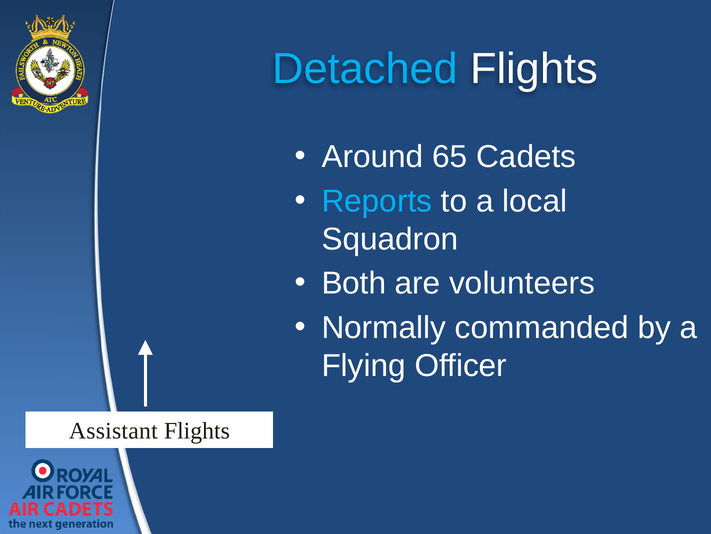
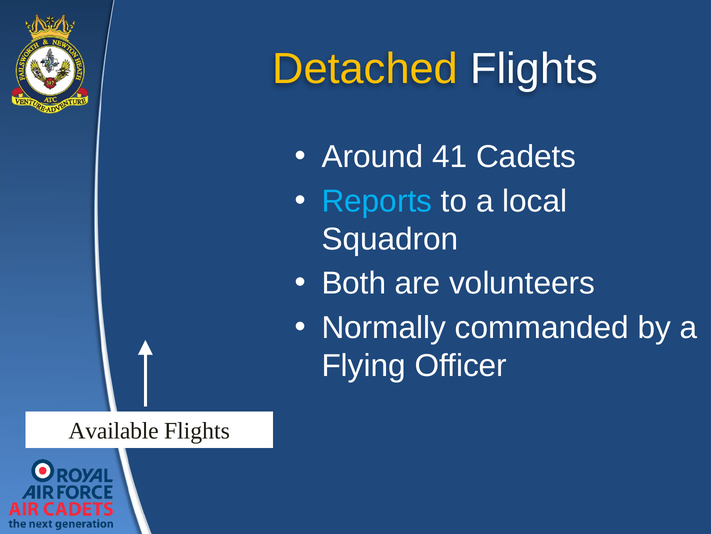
Detached colour: light blue -> yellow (365, 69)
65: 65 -> 41 (450, 157)
Assistant: Assistant -> Available (114, 431)
